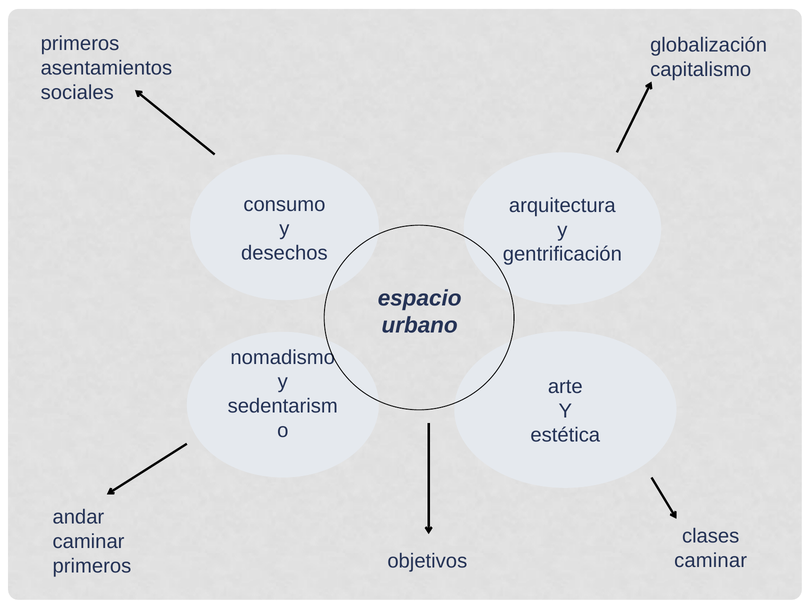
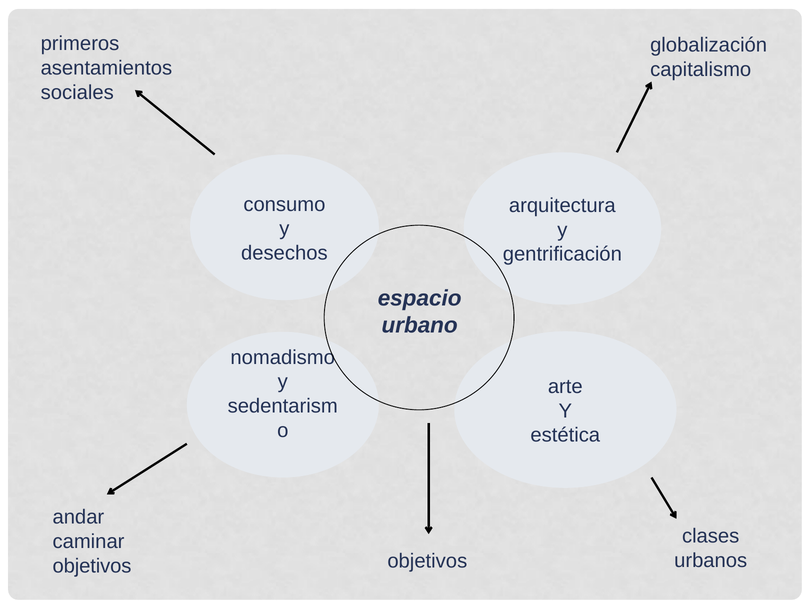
caminar: caminar -> urbanos (711, 560)
primeros: primeros -> objetivos (92, 565)
